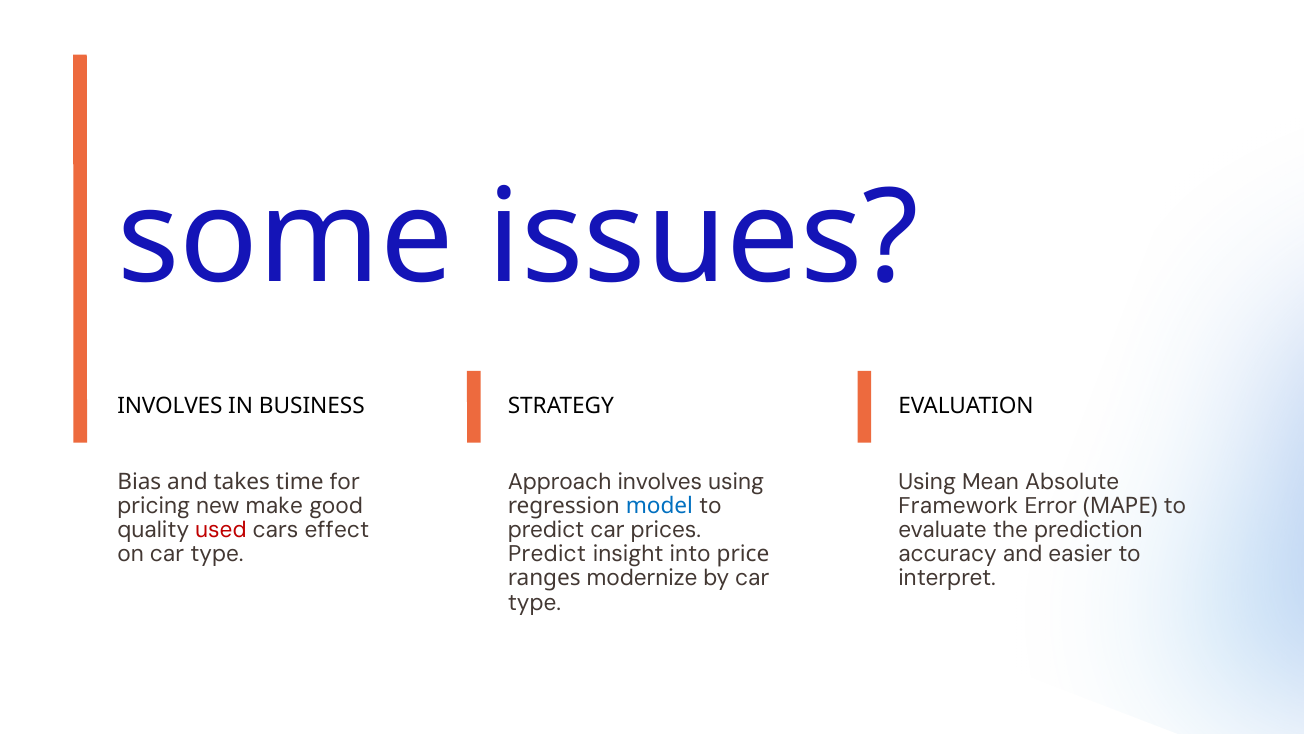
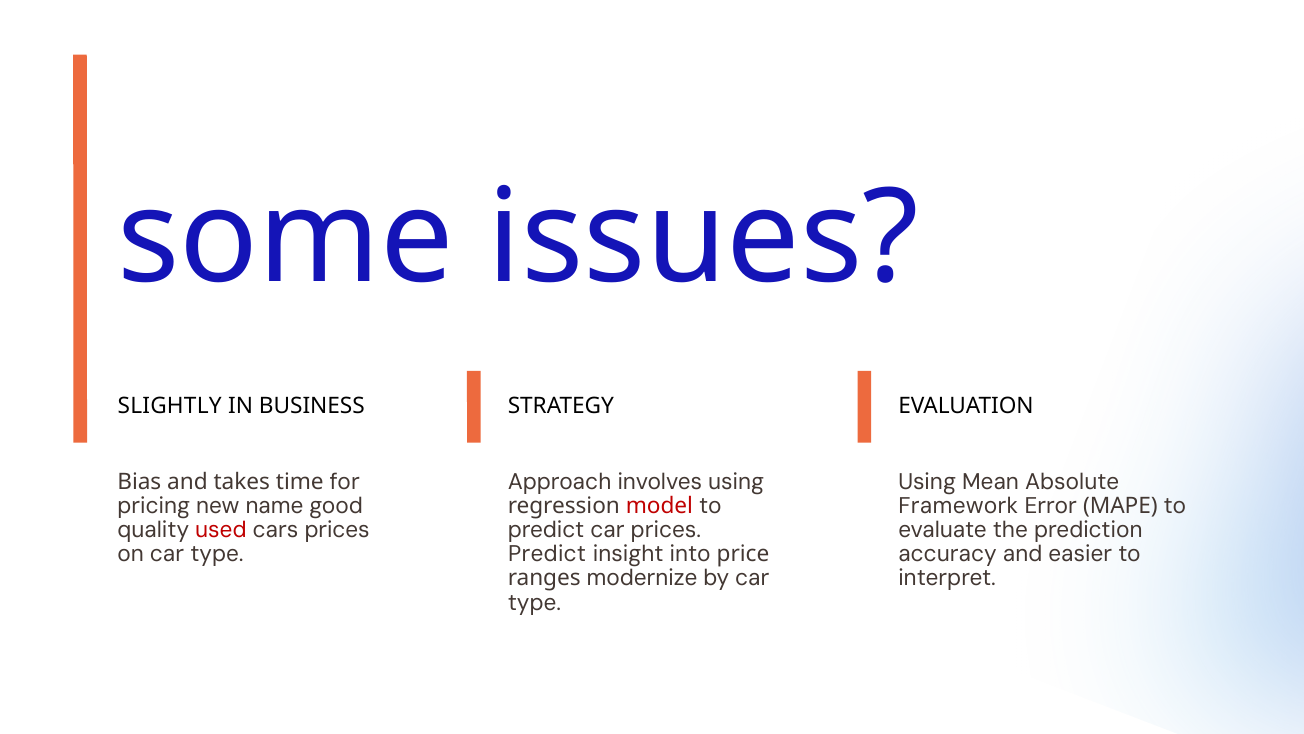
INVOLVES: INVOLVES -> SLIGHTLY (170, 406)
make: make -> name (274, 505)
model colour: blue -> red (659, 505)
cars effect: effect -> prices (337, 530)
